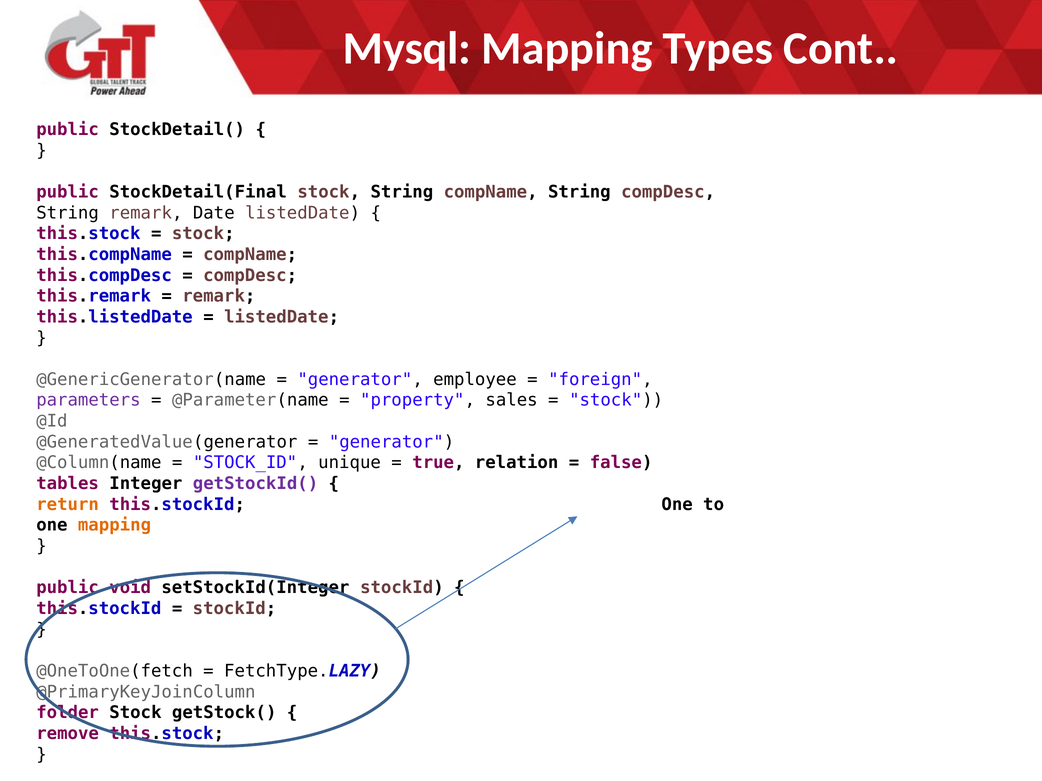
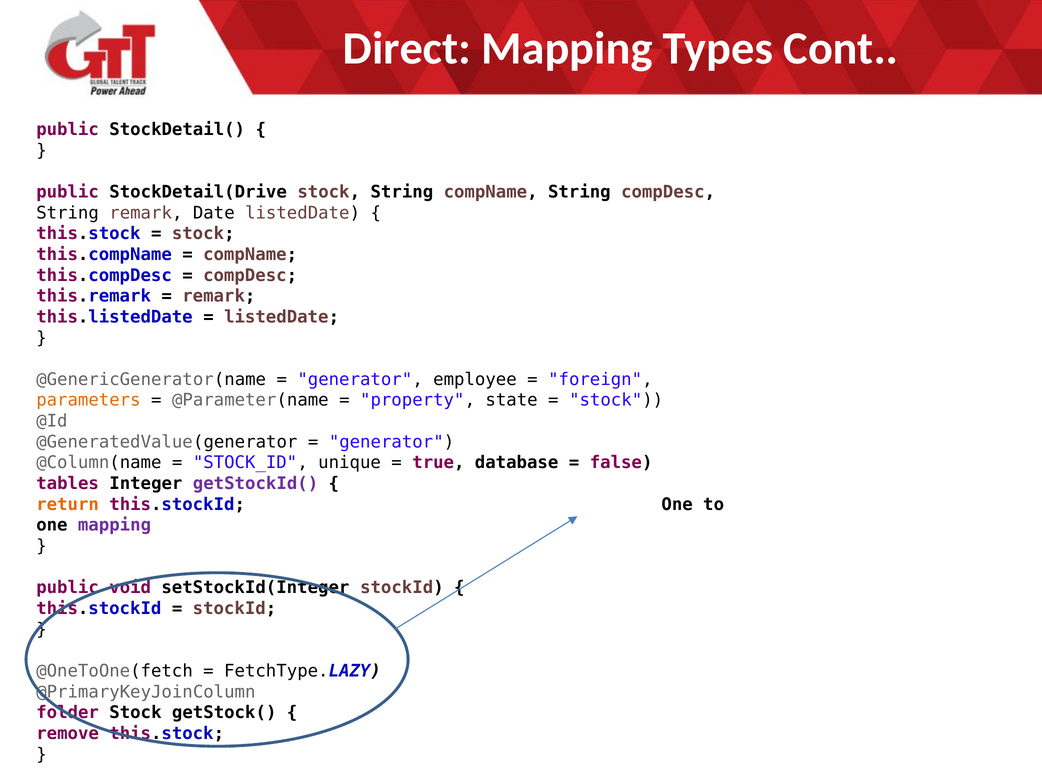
Mysql: Mysql -> Direct (407, 48)
StockDetail(Final: StockDetail(Final -> StockDetail(Drive (198, 192)
parameters colour: purple -> orange (88, 401)
sales: sales -> state (512, 401)
relation: relation -> database (517, 463)
mapping colour: orange -> purple (115, 526)
